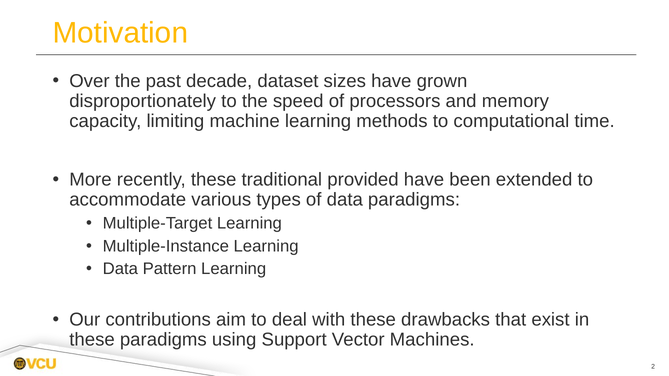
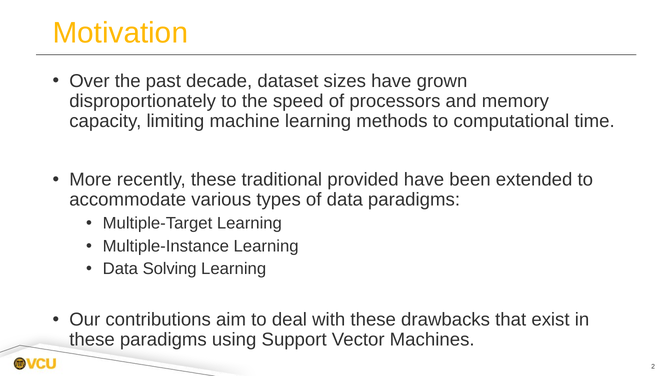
Pattern: Pattern -> Solving (170, 269)
